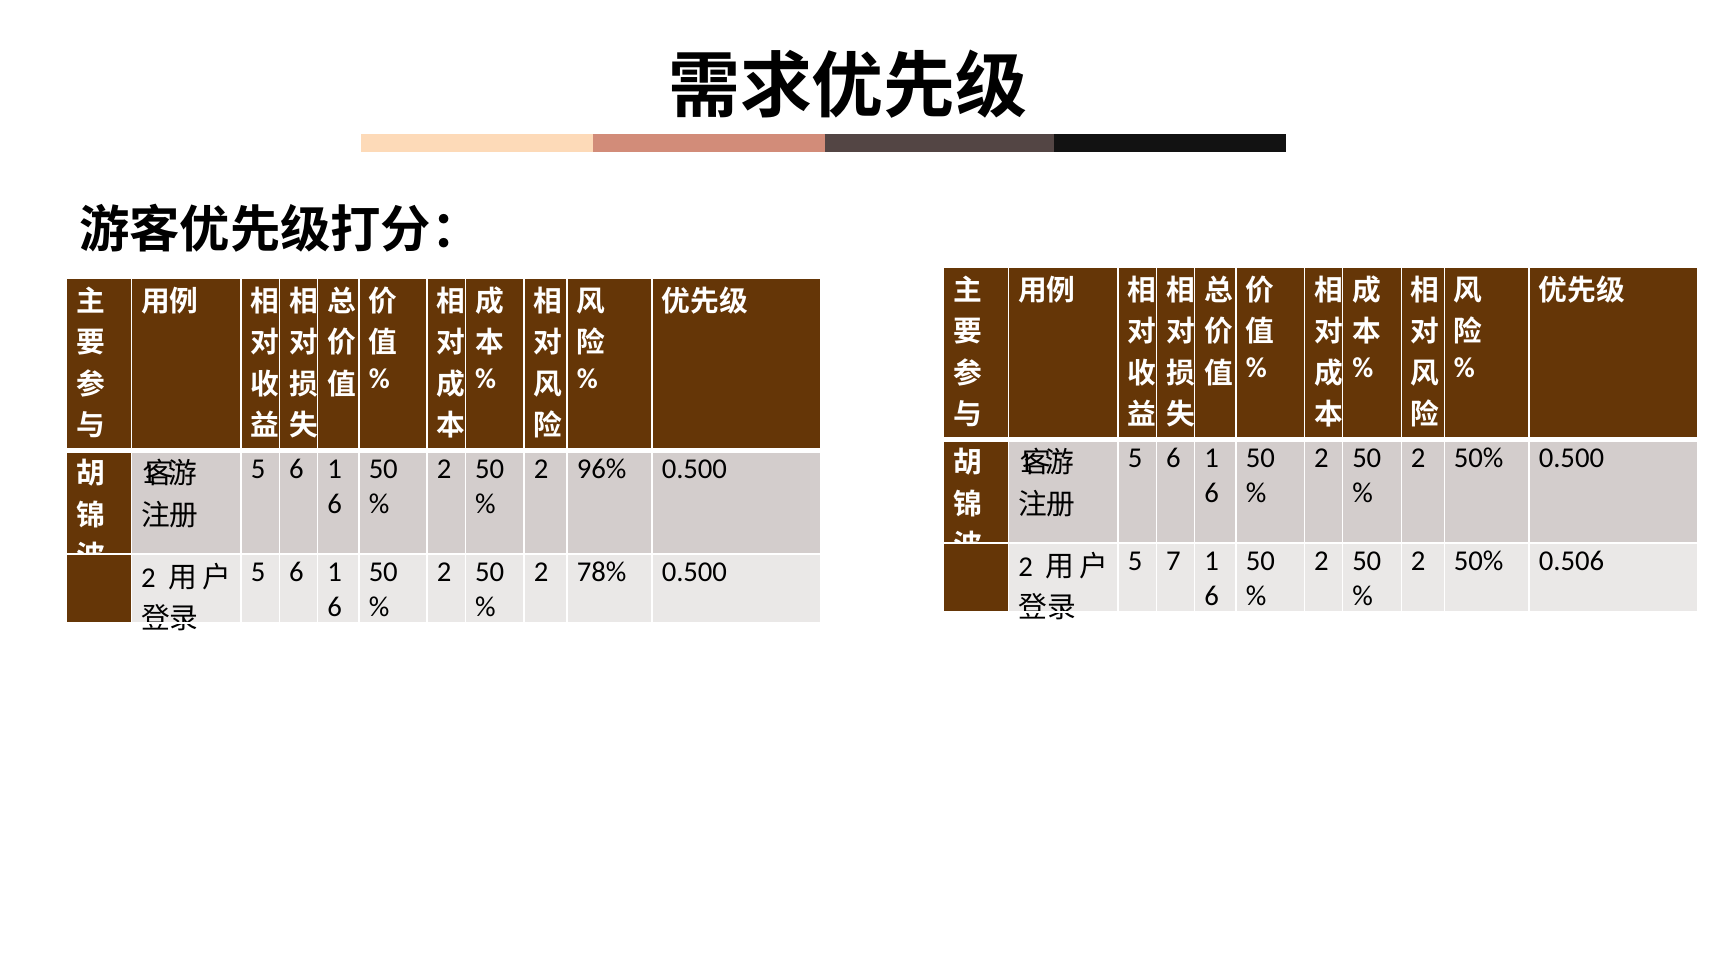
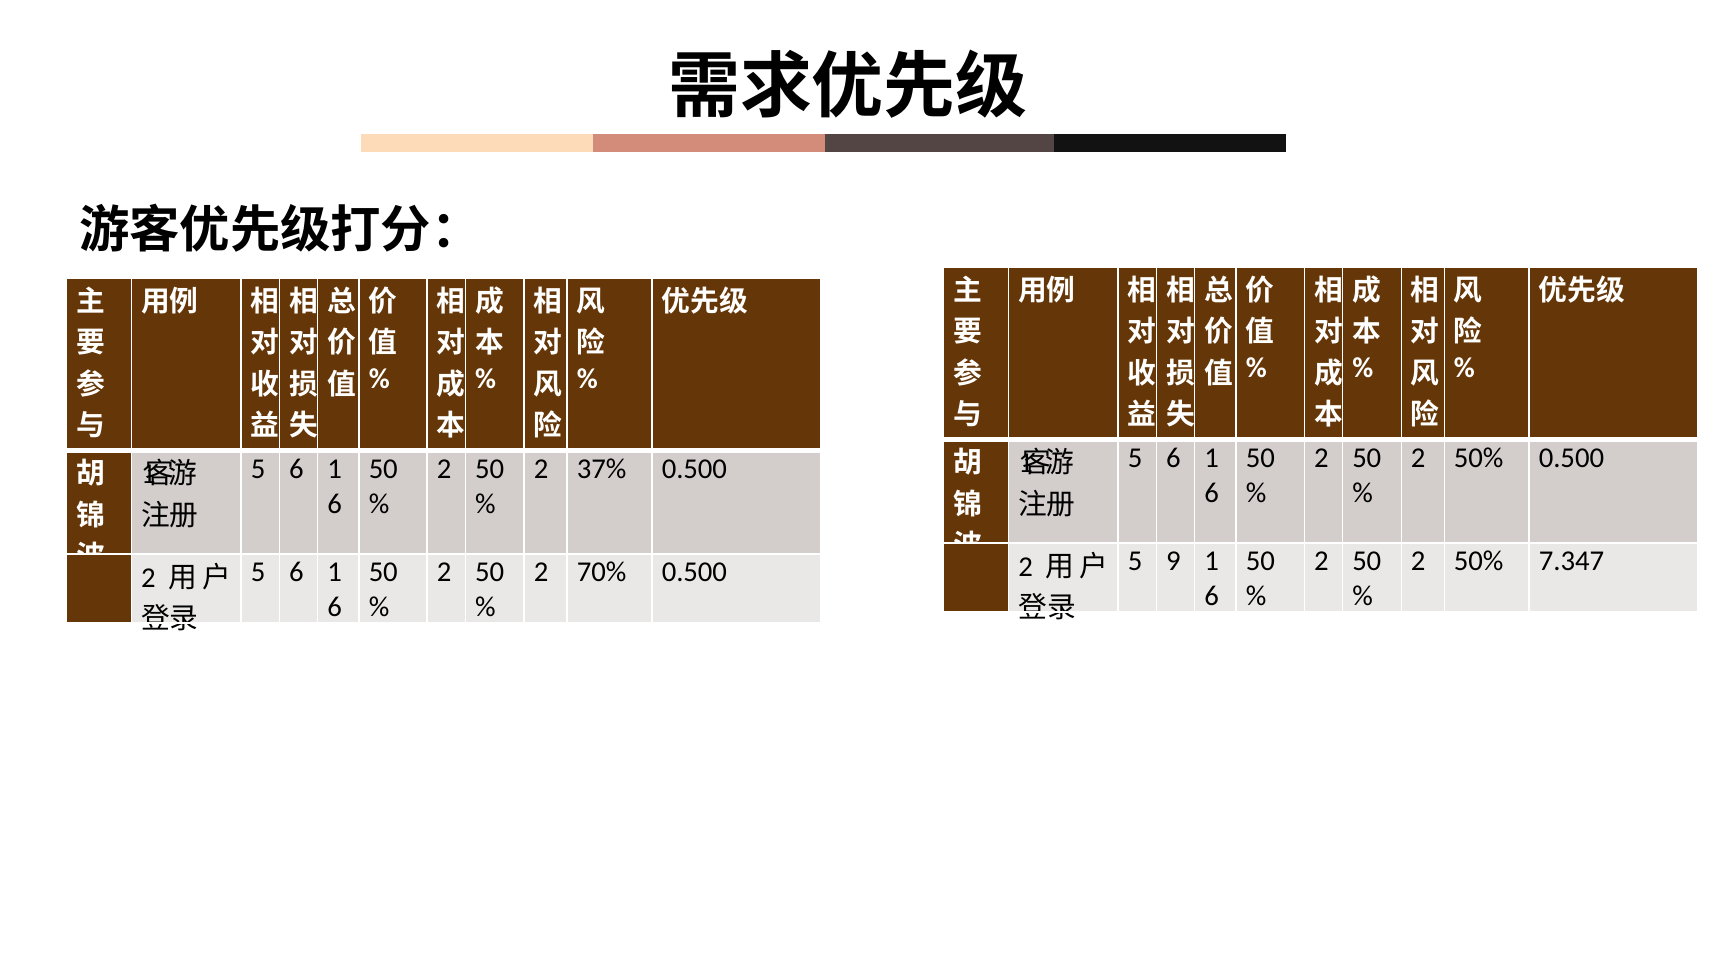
96%: 96% -> 37% (602, 469)
7: 7 -> 9 (1173, 561)
0.506: 0.506 -> 7.347 (1572, 561)
78%: 78% -> 70% (602, 572)
